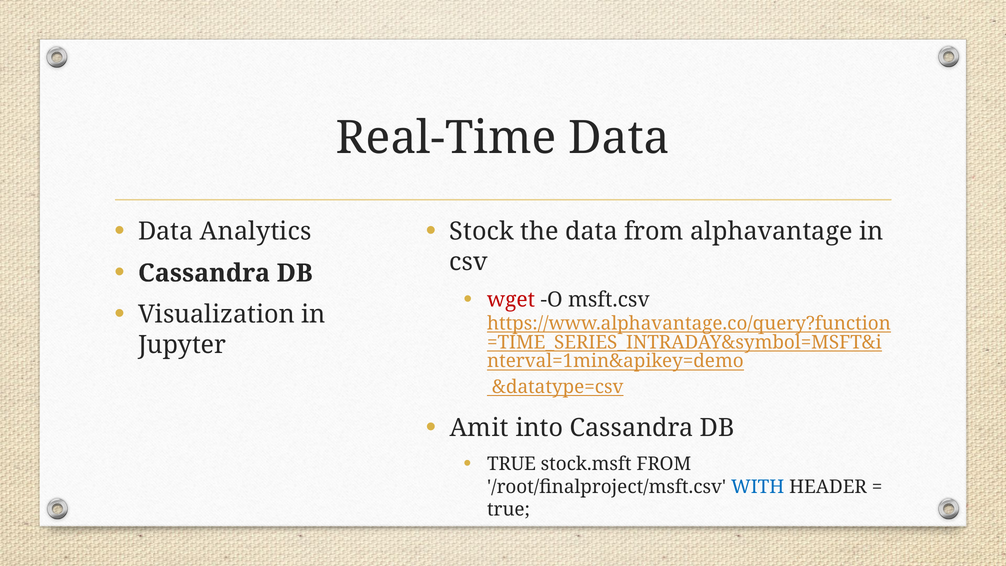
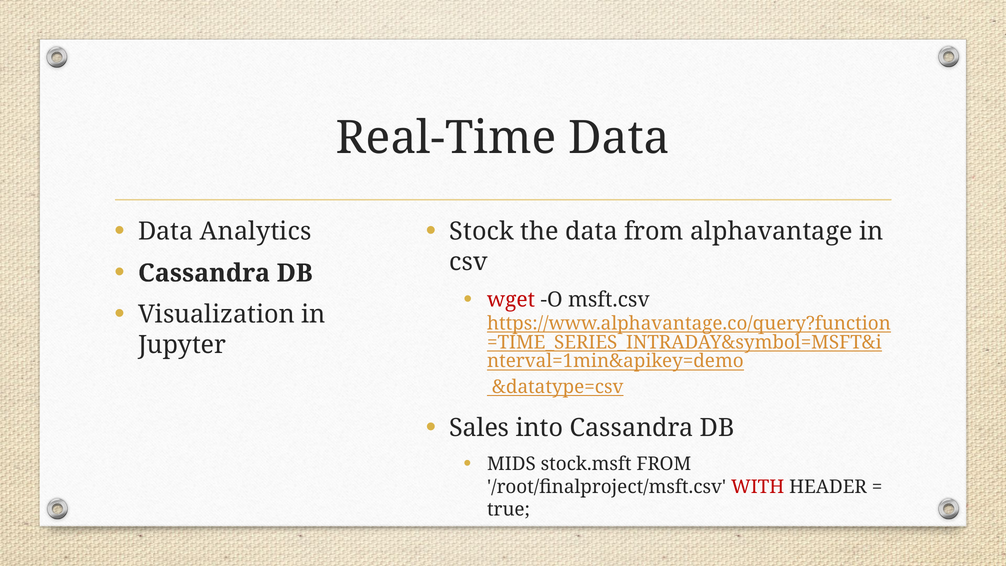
Amit: Amit -> Sales (479, 428)
TRUE: TRUE -> MIDS (511, 464)
WITH colour: blue -> red (758, 487)
